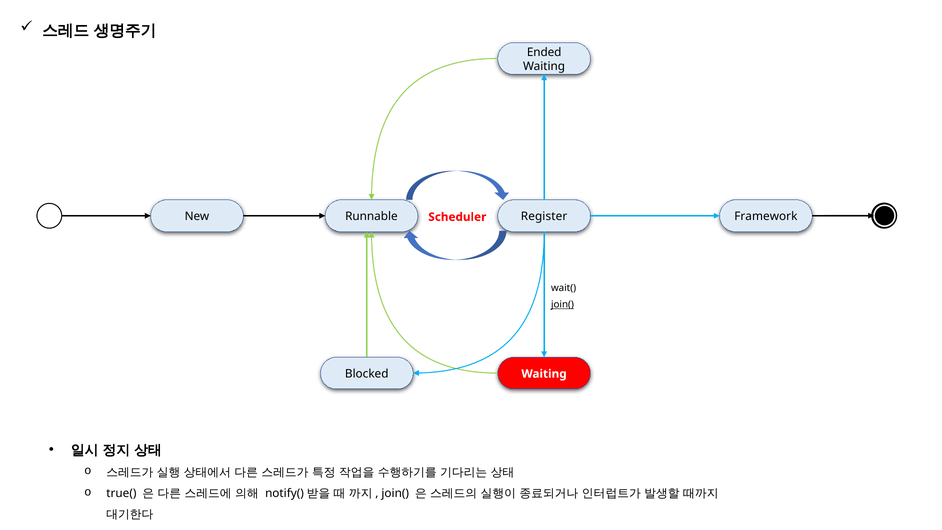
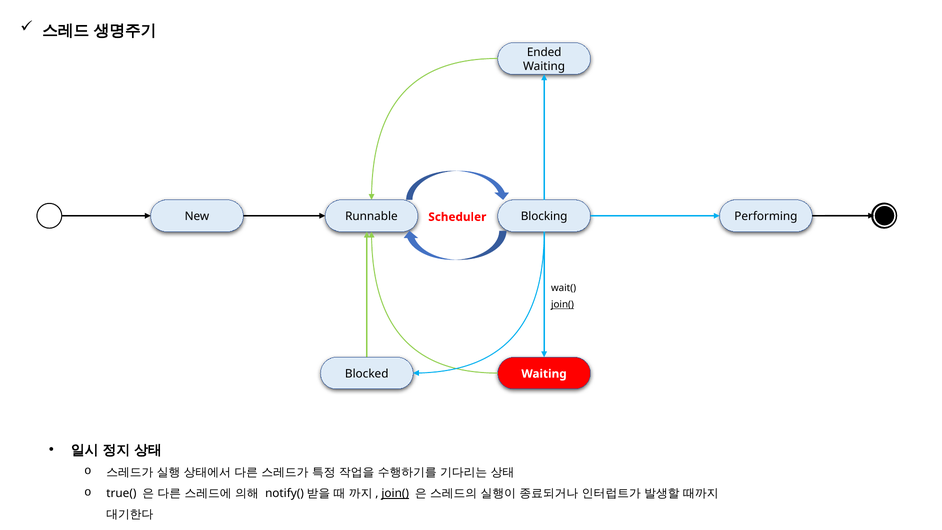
Register: Register -> Blocking (544, 216)
Framework: Framework -> Performing (766, 216)
join( underline: none -> present (395, 493)
